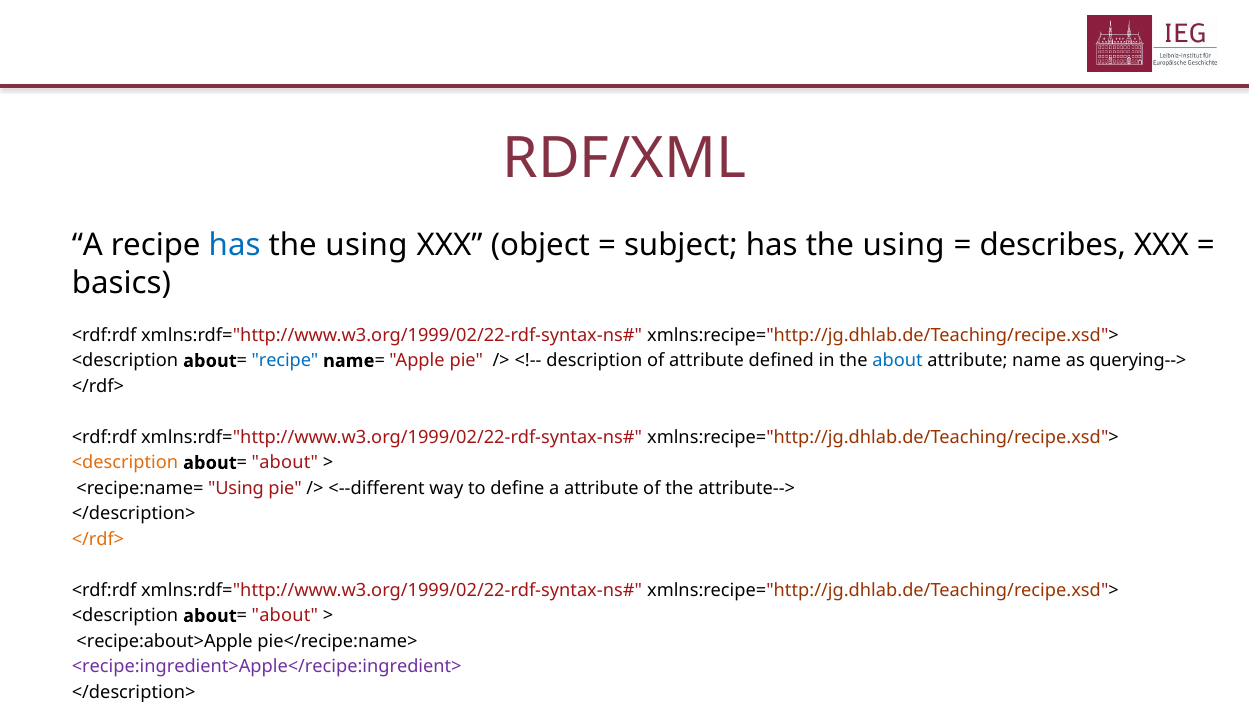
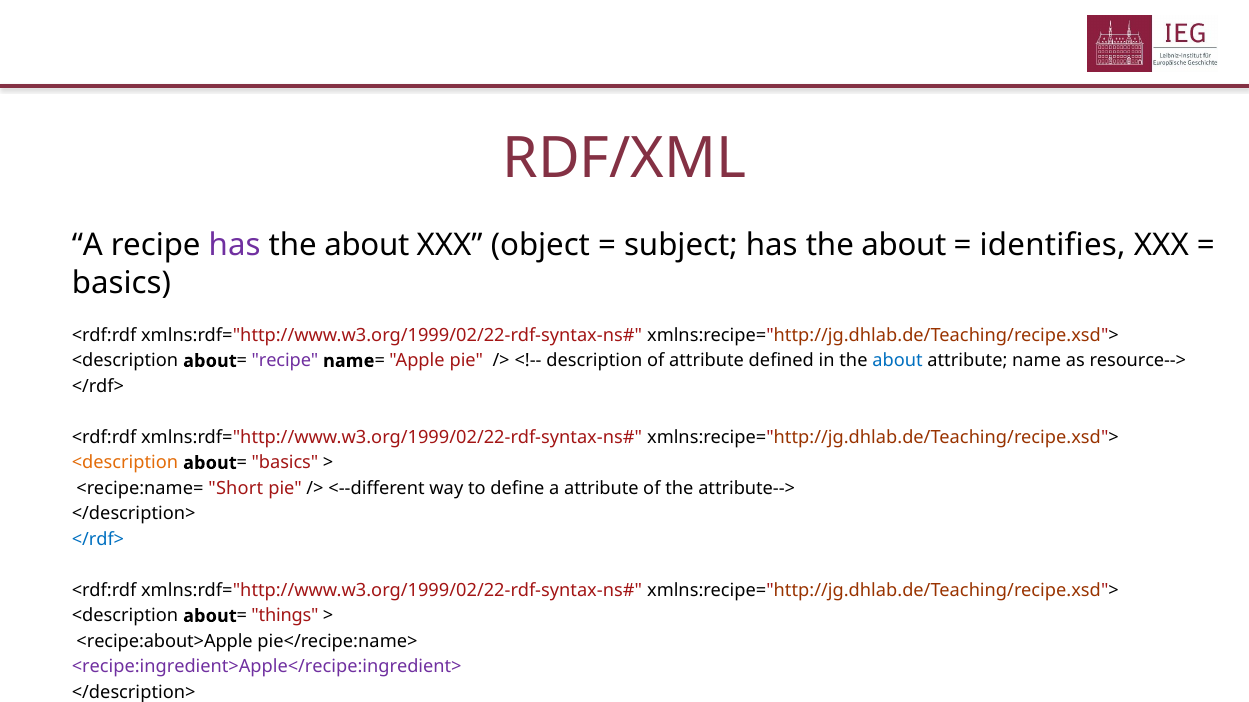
has colour: blue -> purple (235, 246)
using: using -> about (367, 246)
subject has the using: using -> about (904, 246)
describes: describes -> identifies (1053, 246)
recipe colour: blue -> purple (285, 361)
querying-->: querying--> -> resource--> (1138, 361)
about: about -> basics (285, 463)
<recipe:name= Using: Using -> Short (236, 489)
</rdf> colour: orange -> blue (98, 540)
about: about -> things (285, 616)
